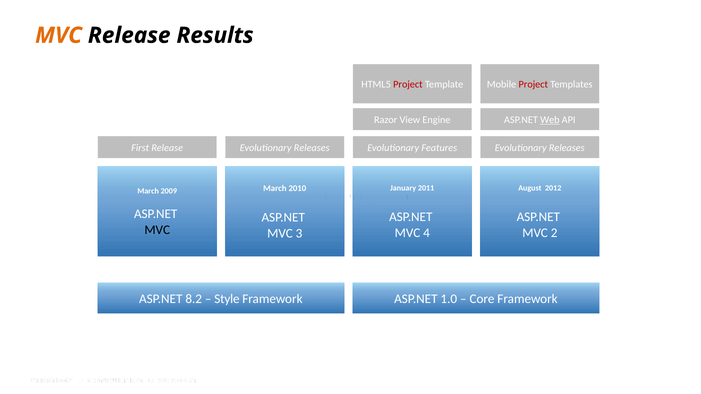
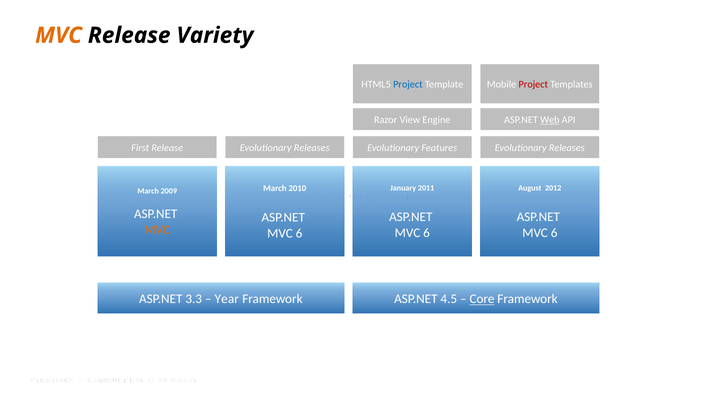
Results: Results -> Variety (215, 35)
Project colour: red -> blue (408, 85)
MVC colour: black -> orange (157, 230)
4: 4 -> 6 (427, 233)
2: 2 -> 6 (554, 233)
3: 3 -> 6 (299, 233)
8.2: 8.2 -> 3.3 (194, 299)
Style: Style -> Year (227, 299)
1.0: 1.0 -> 4.5 (449, 299)
Core underline: none -> present (482, 299)
